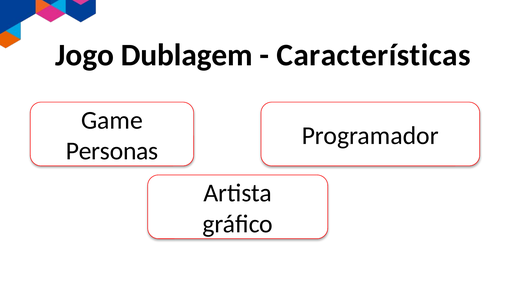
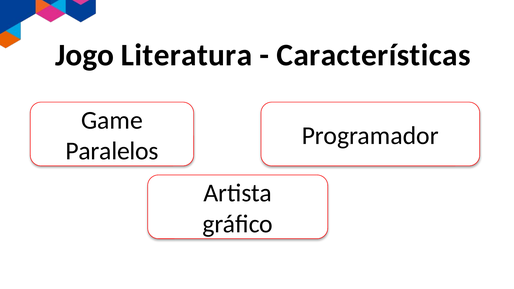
Dublagem: Dublagem -> Literatura (187, 55)
Personas: Personas -> Paralelos (112, 151)
